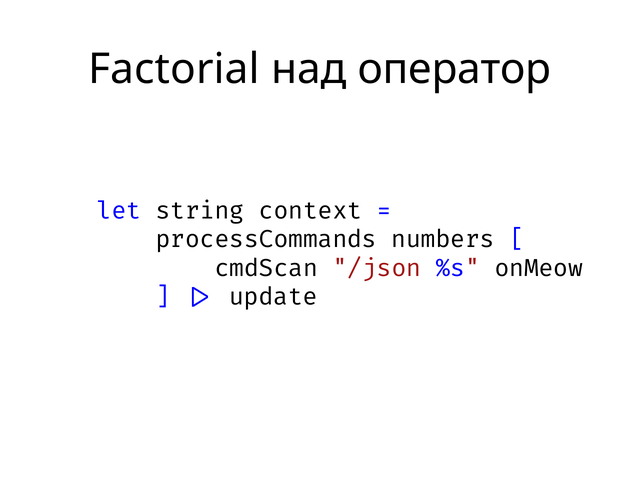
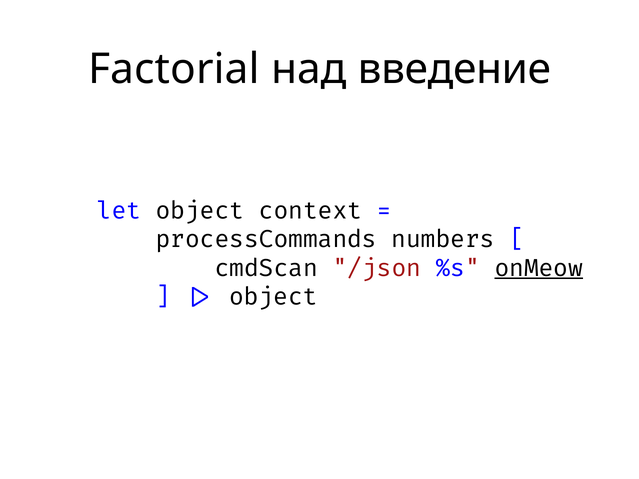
оператор: оператор -> введение (454, 69)
let string: string -> object (200, 211)
onMeow underline: none -> present (539, 268)
update: update -> object (273, 297)
